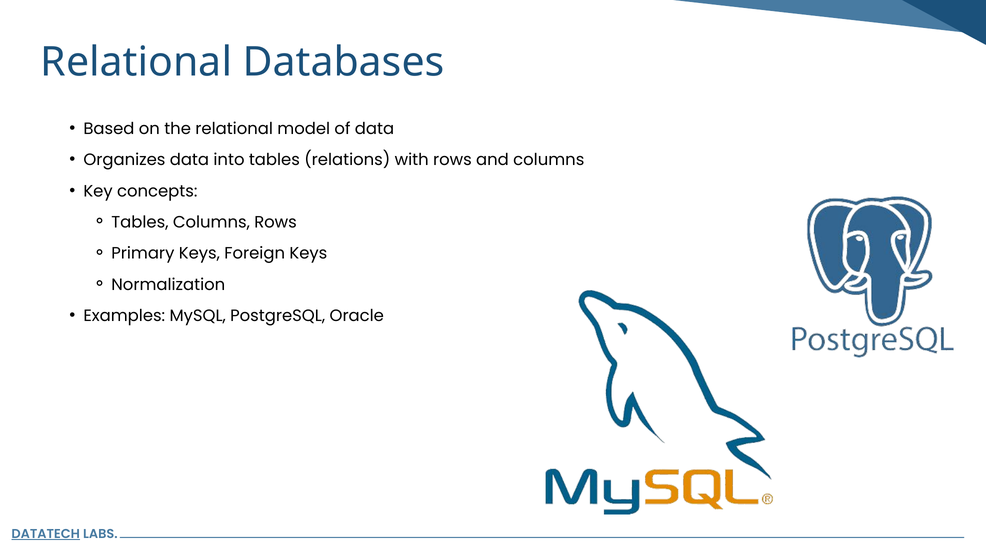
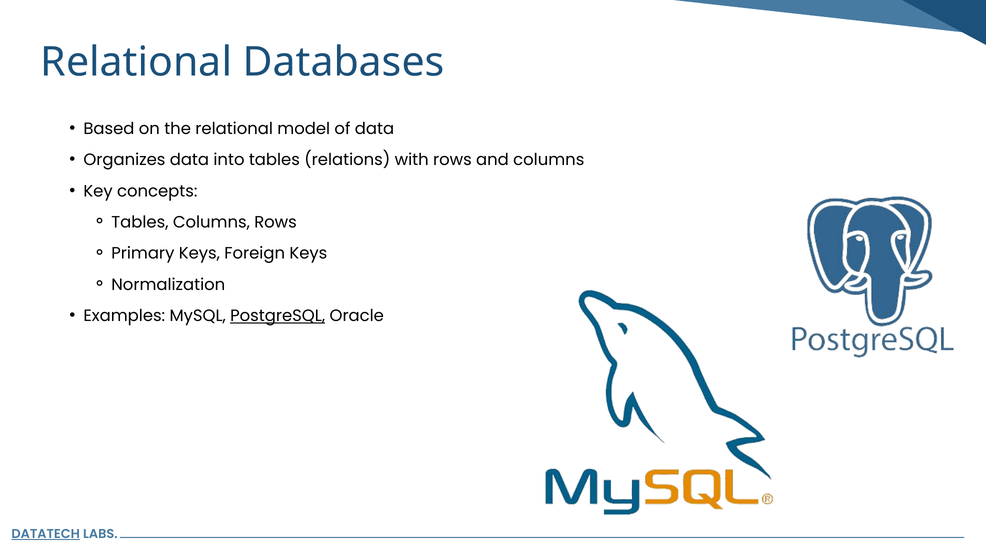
PostgreSQL underline: none -> present (278, 316)
